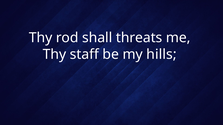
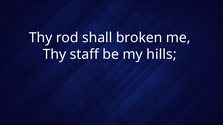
threats: threats -> broken (139, 38)
